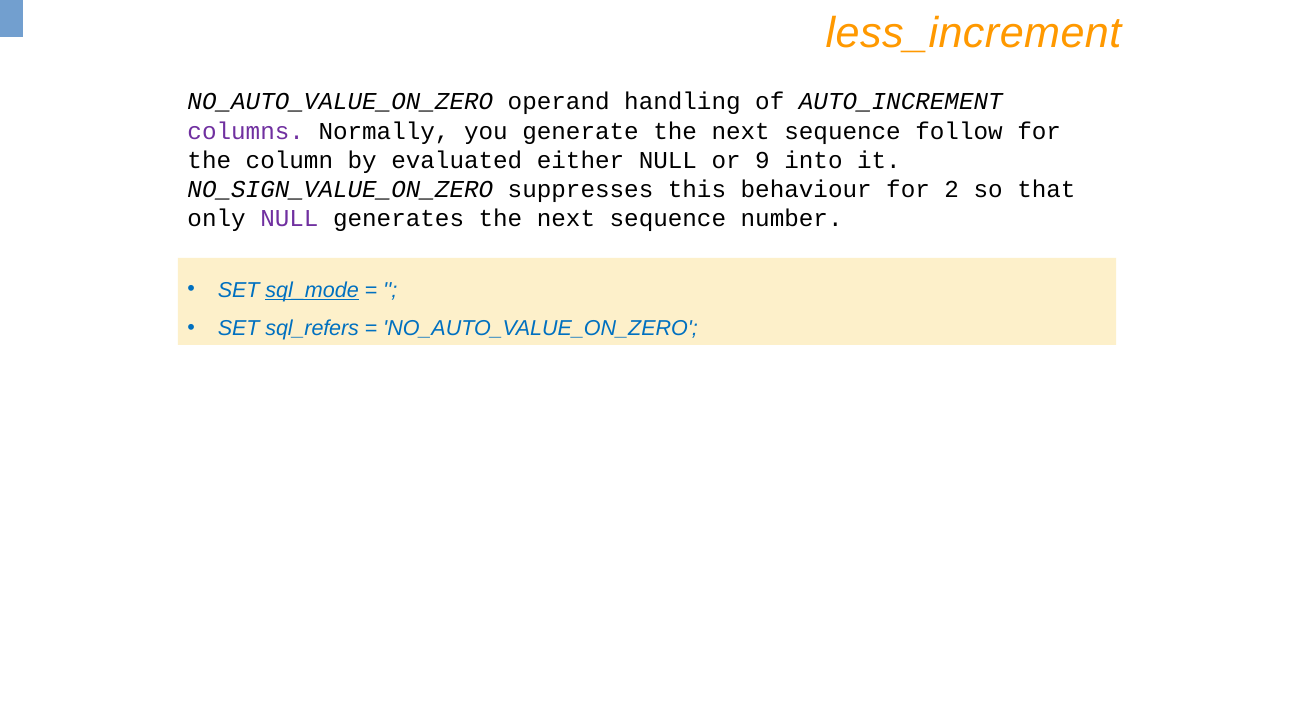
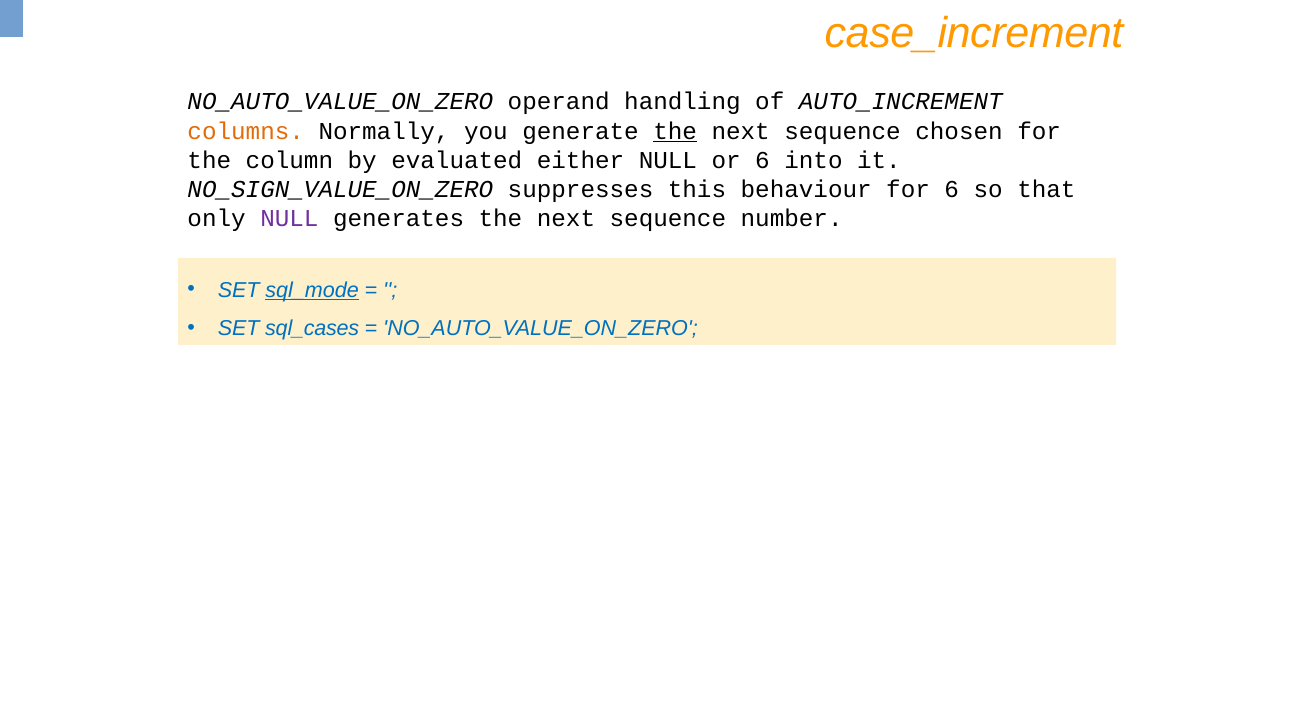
less_increment: less_increment -> case_increment (974, 34)
columns colour: purple -> orange (246, 131)
the underline: none -> present (675, 131)
follow: follow -> chosen (959, 131)
or 9: 9 -> 6 (763, 160)
for 2: 2 -> 6 (952, 189)
sql_refers: sql_refers -> sql_cases (312, 329)
